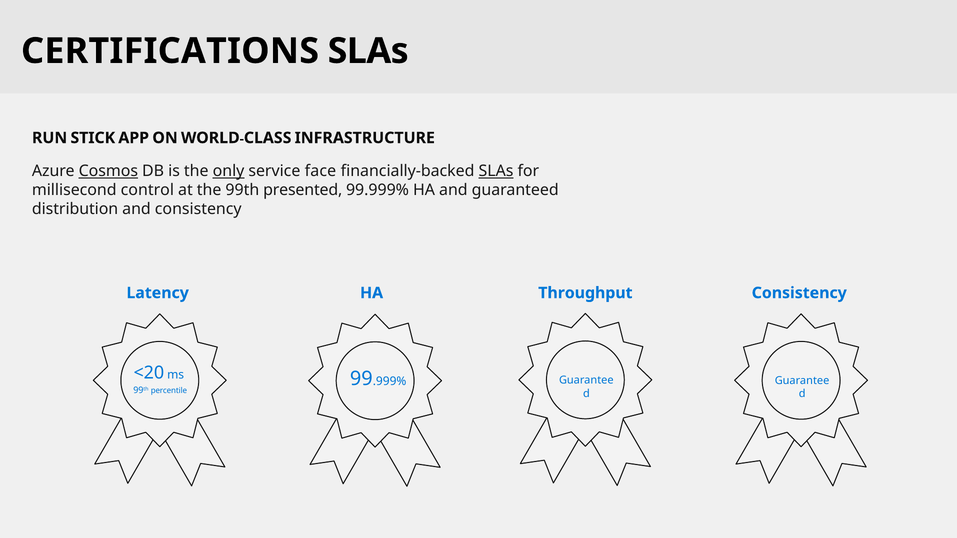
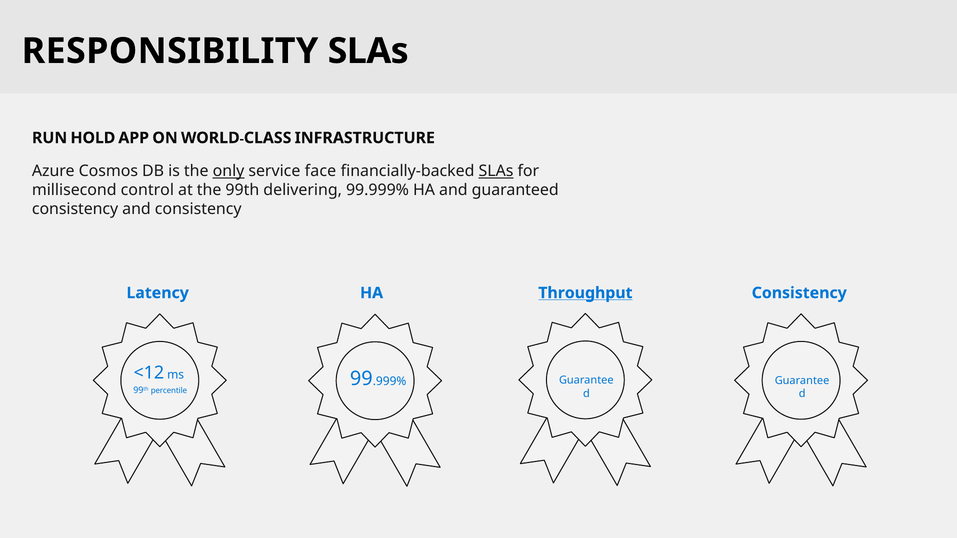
CERTIFICATIONS: CERTIFICATIONS -> RESPONSIBILITY (170, 51)
STICK: STICK -> HOLD (93, 138)
Cosmos underline: present -> none (108, 171)
presented: presented -> delivering (303, 190)
distribution: distribution -> consistency (75, 209)
Throughput underline: none -> present (585, 293)
<20: <20 -> <12 (149, 373)
